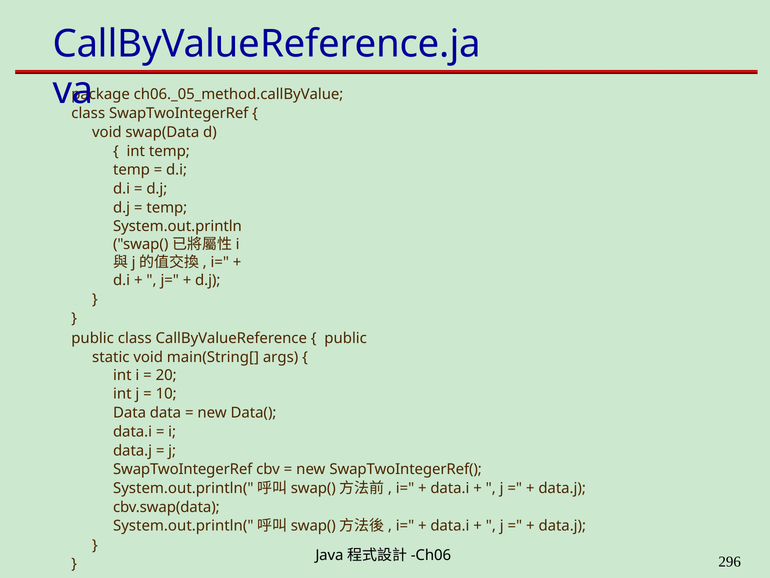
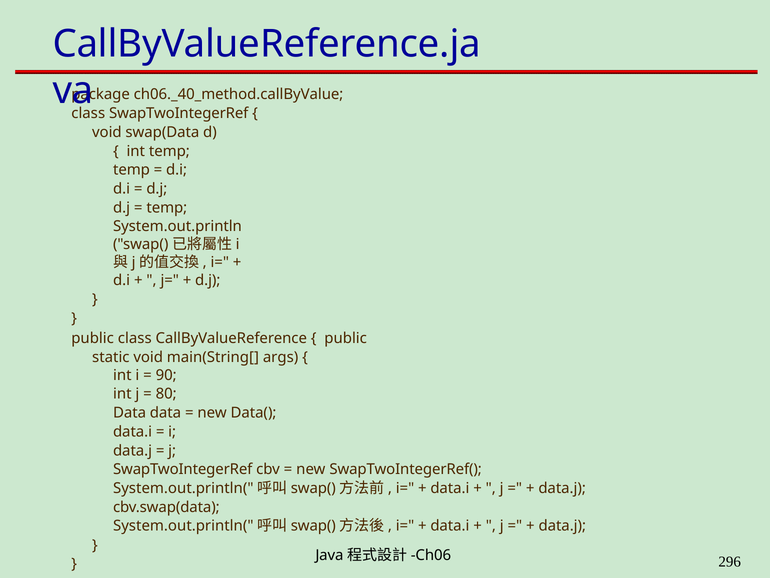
ch06._05_method.callByValue: ch06._05_method.callByValue -> ch06._40_method.callByValue (239, 94)
20: 20 -> 90 (166, 375)
10: 10 -> 80 (166, 394)
